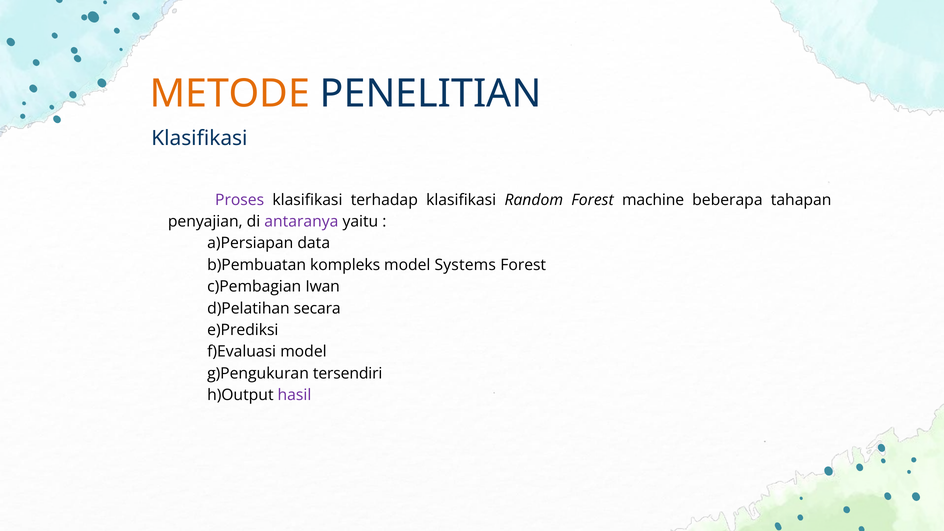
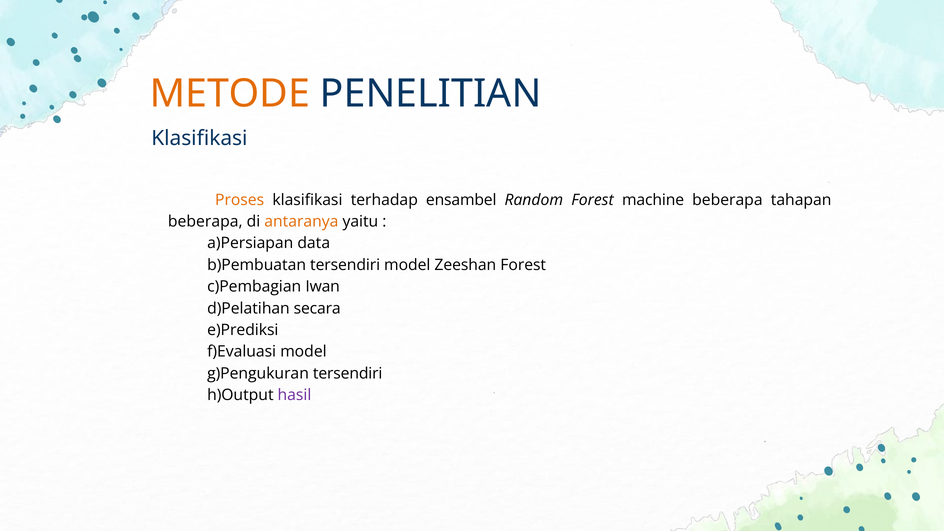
Proses colour: purple -> orange (240, 200)
terhadap klasifikasi: klasifikasi -> ensambel (461, 200)
penyajian: penyajian -> beberapa (205, 222)
antaranya colour: purple -> orange (301, 222)
kompleks: kompleks -> tersendiri (345, 265)
Systems: Systems -> Zeeshan (465, 265)
